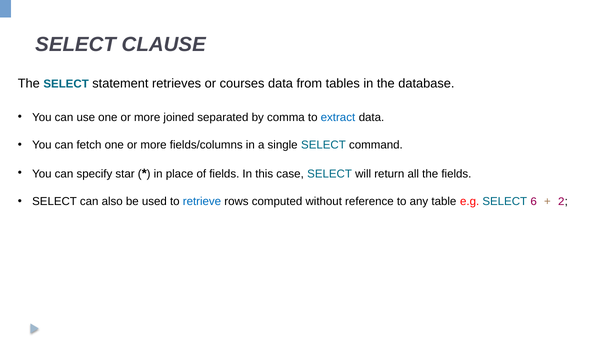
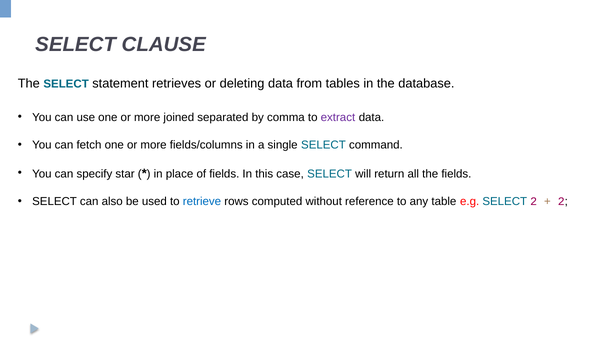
courses: courses -> deleting (242, 83)
extract colour: blue -> purple (338, 117)
SELECT 6: 6 -> 2 (534, 202)
